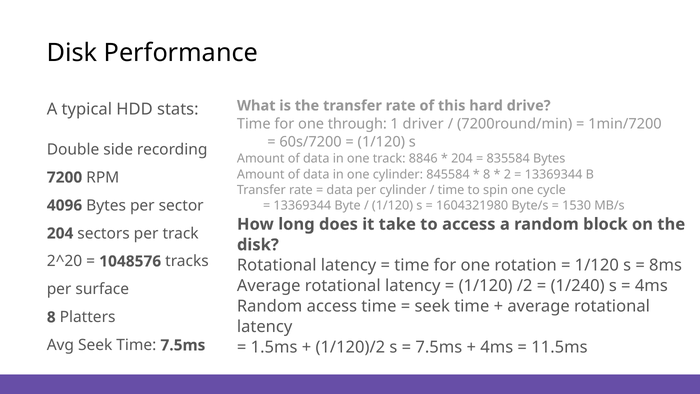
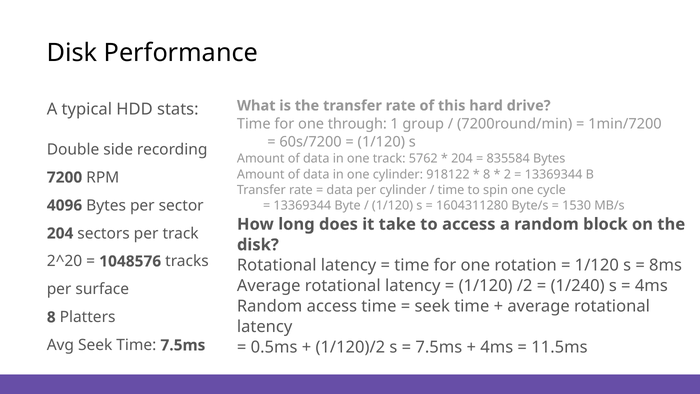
driver: driver -> group (423, 124)
8846: 8846 -> 5762 (423, 159)
845584: 845584 -> 918122 (448, 174)
1604321980: 1604321980 -> 1604311280 (472, 206)
1.5ms: 1.5ms -> 0.5ms (274, 347)
